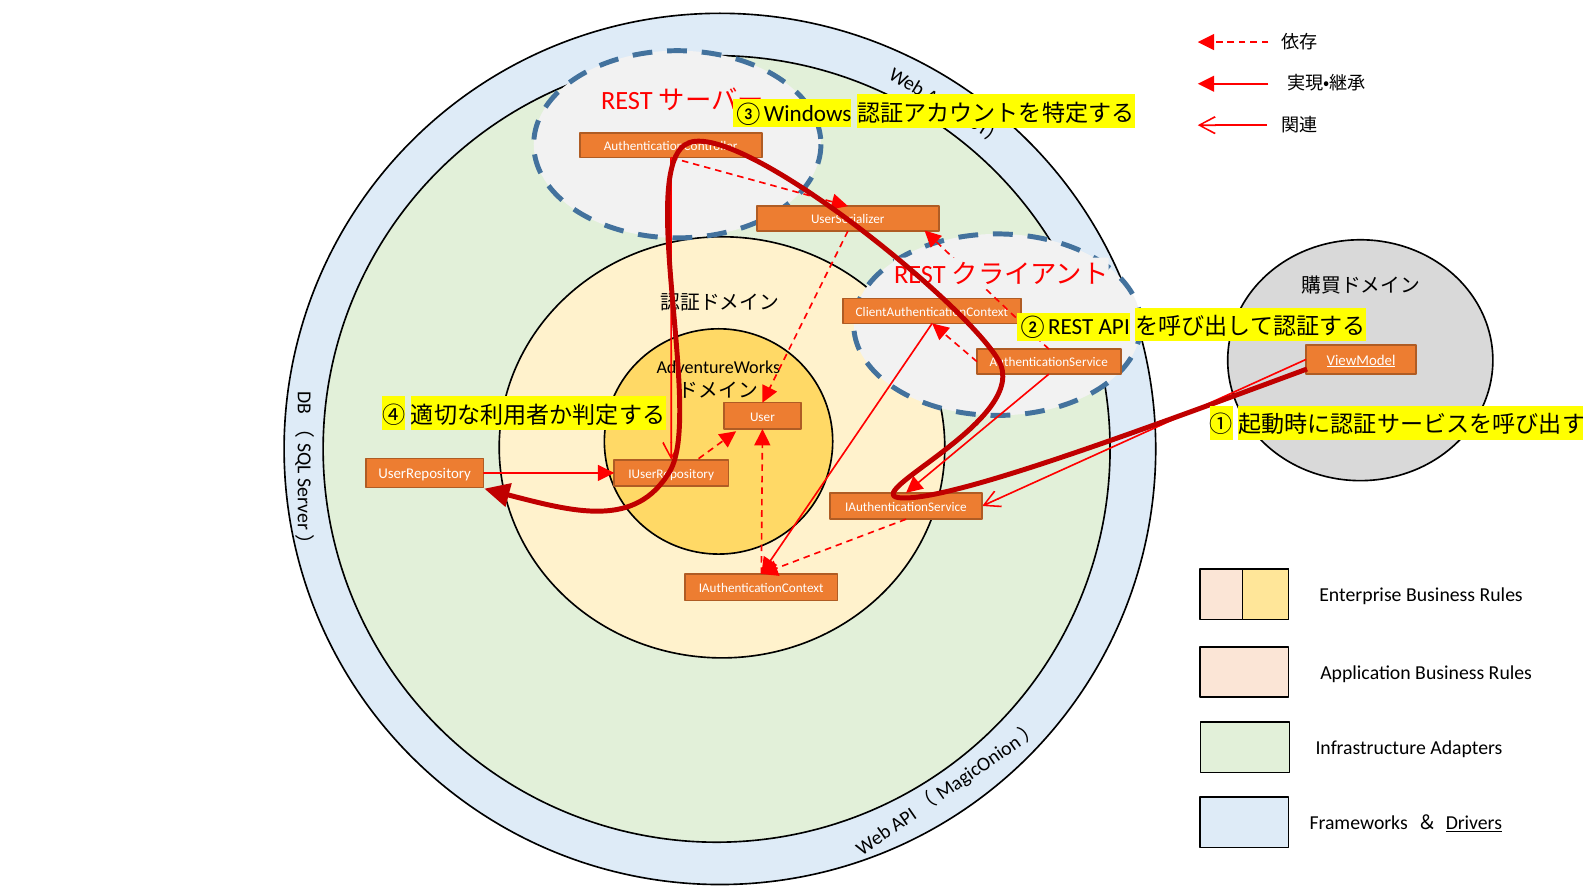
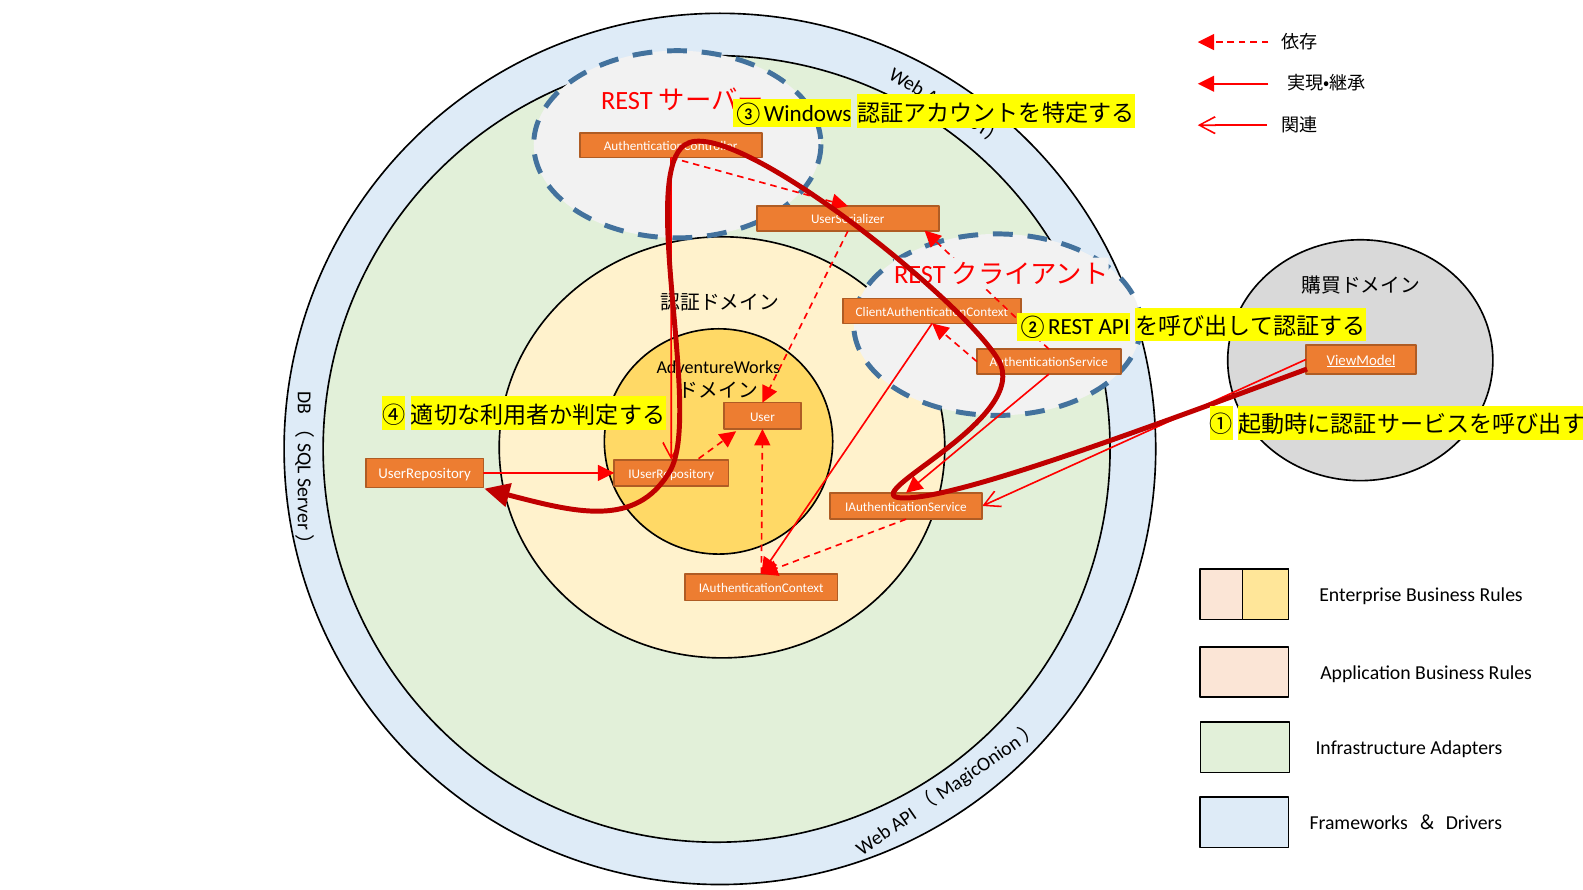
Drivers underline: present -> none (1474, 824)
